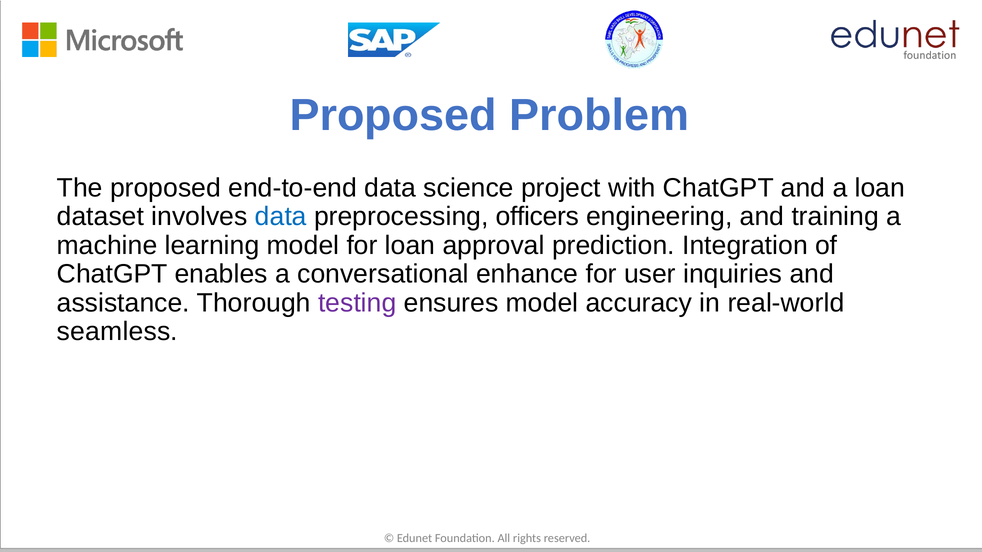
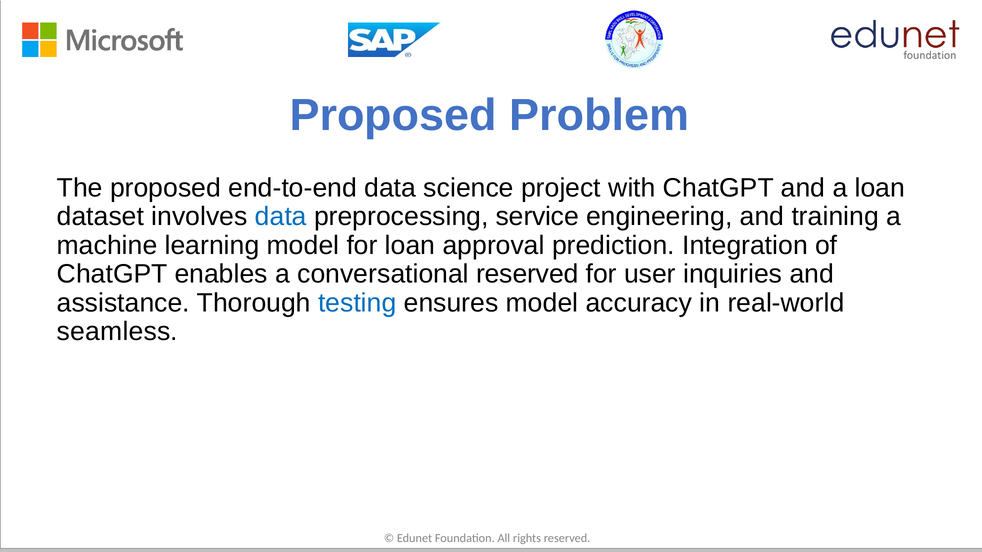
officers: officers -> service (537, 217)
conversational enhance: enhance -> reserved (527, 274)
testing colour: purple -> blue (357, 303)
